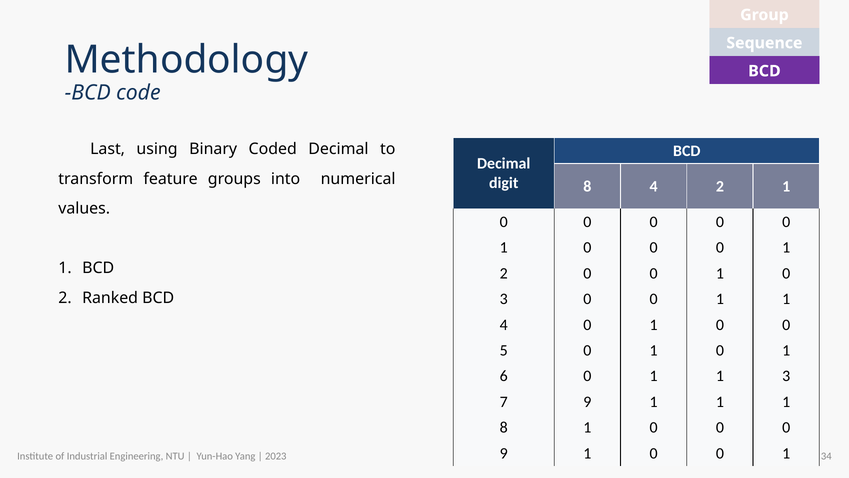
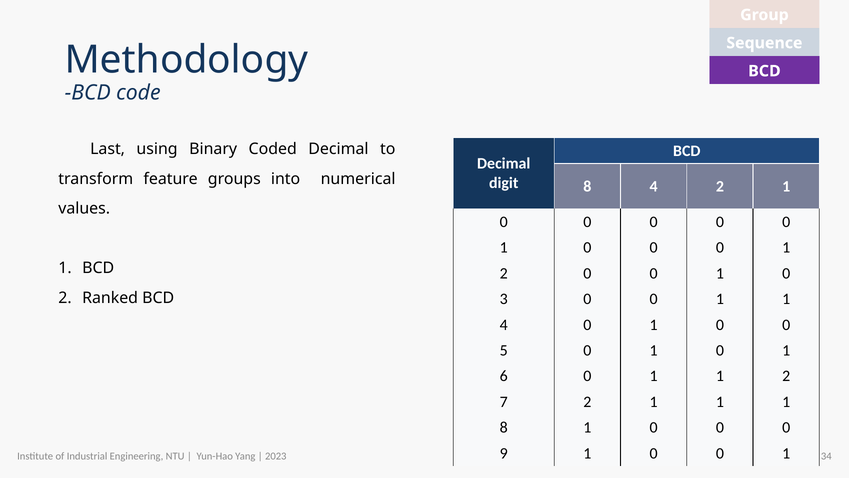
1 1 3: 3 -> 2 (786, 376)
7 9: 9 -> 2 (587, 402)
